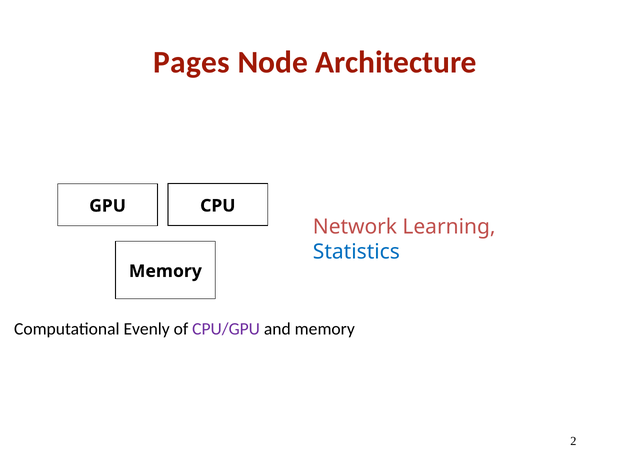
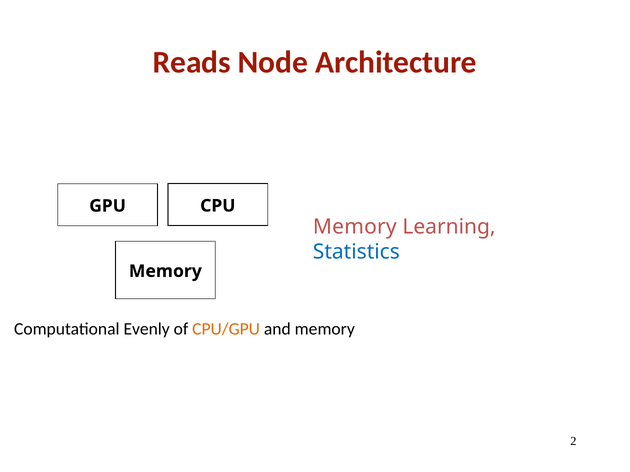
Pages: Pages -> Reads (192, 63)
Network: Network -> Memory (355, 227)
CPU/GPU colour: purple -> orange (226, 329)
